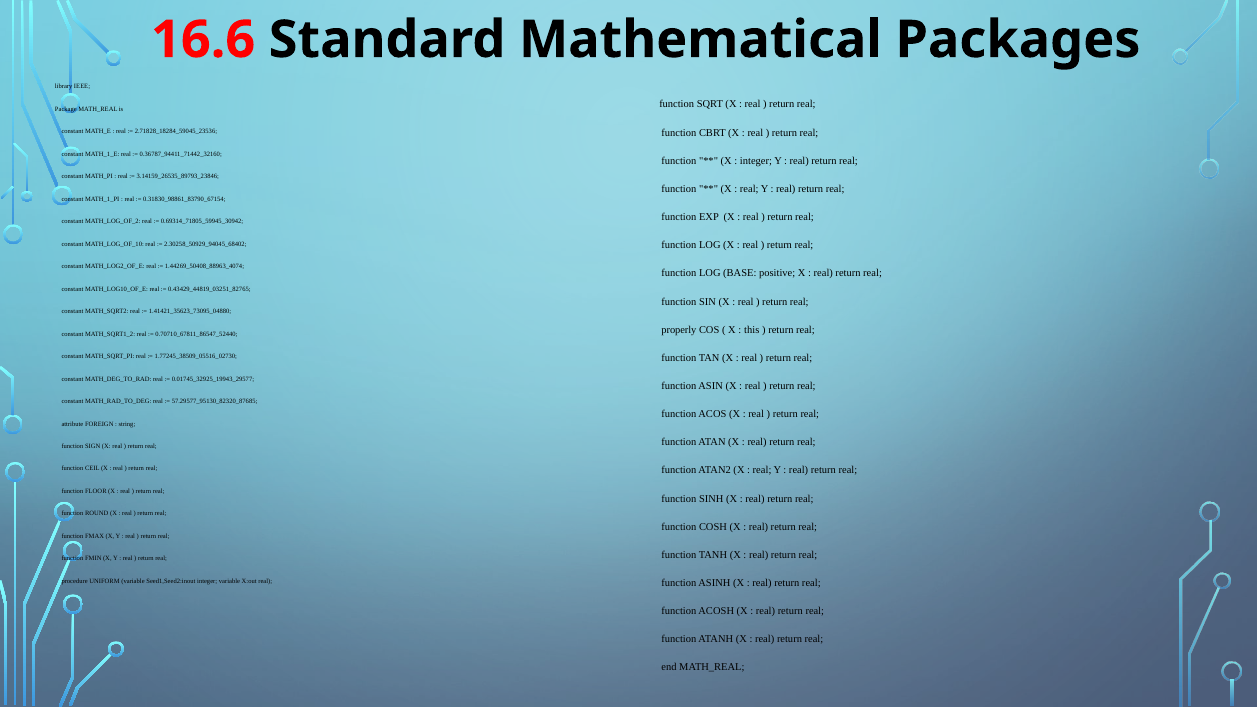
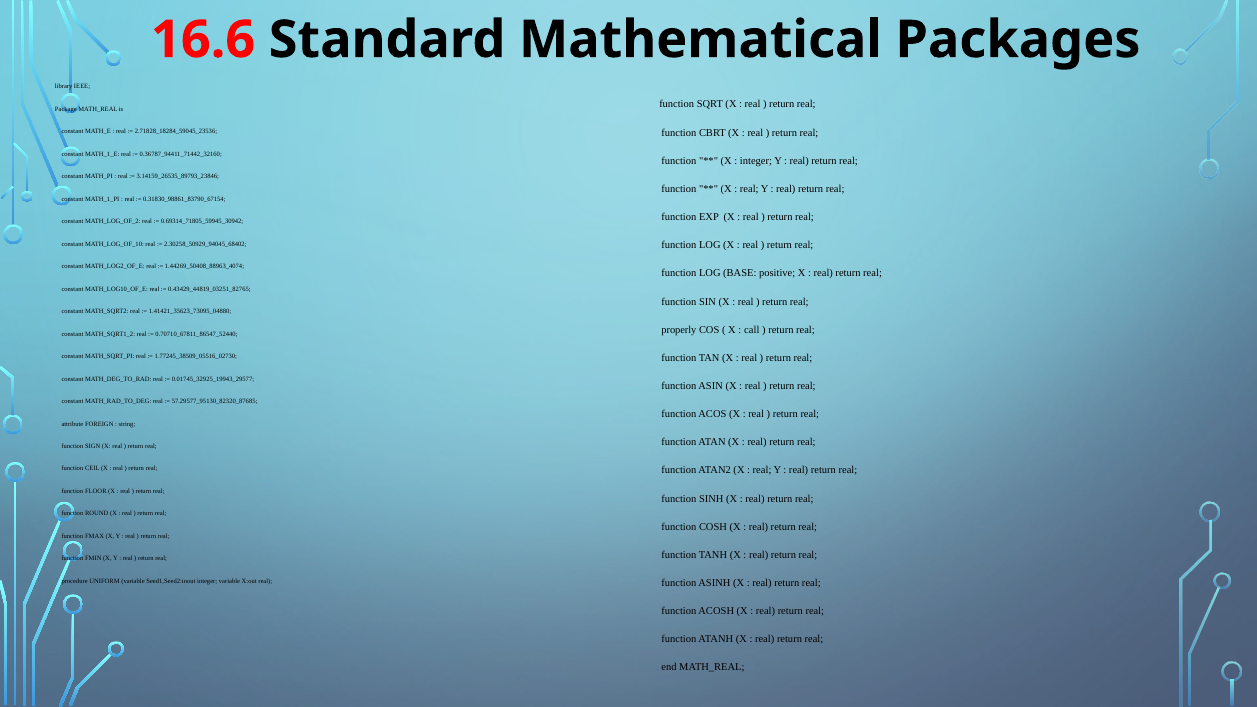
this: this -> call (752, 330)
